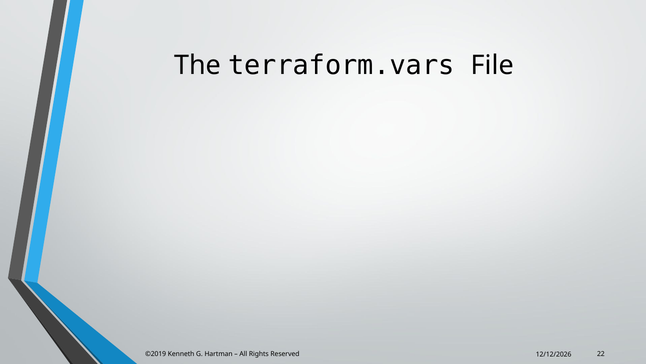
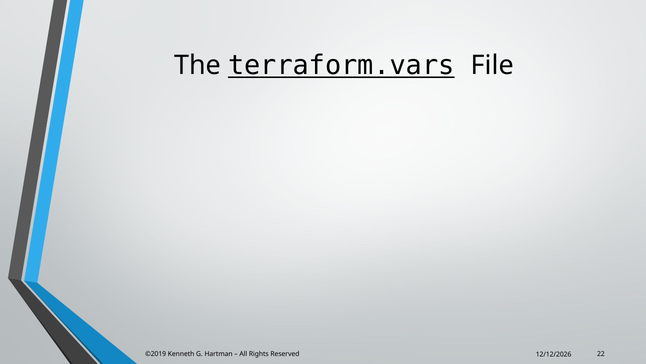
terraform.vars underline: none -> present (341, 65)
